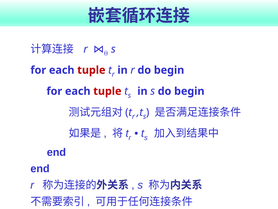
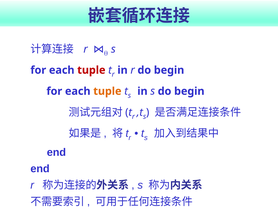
tuple colour: red -> orange (107, 91)
